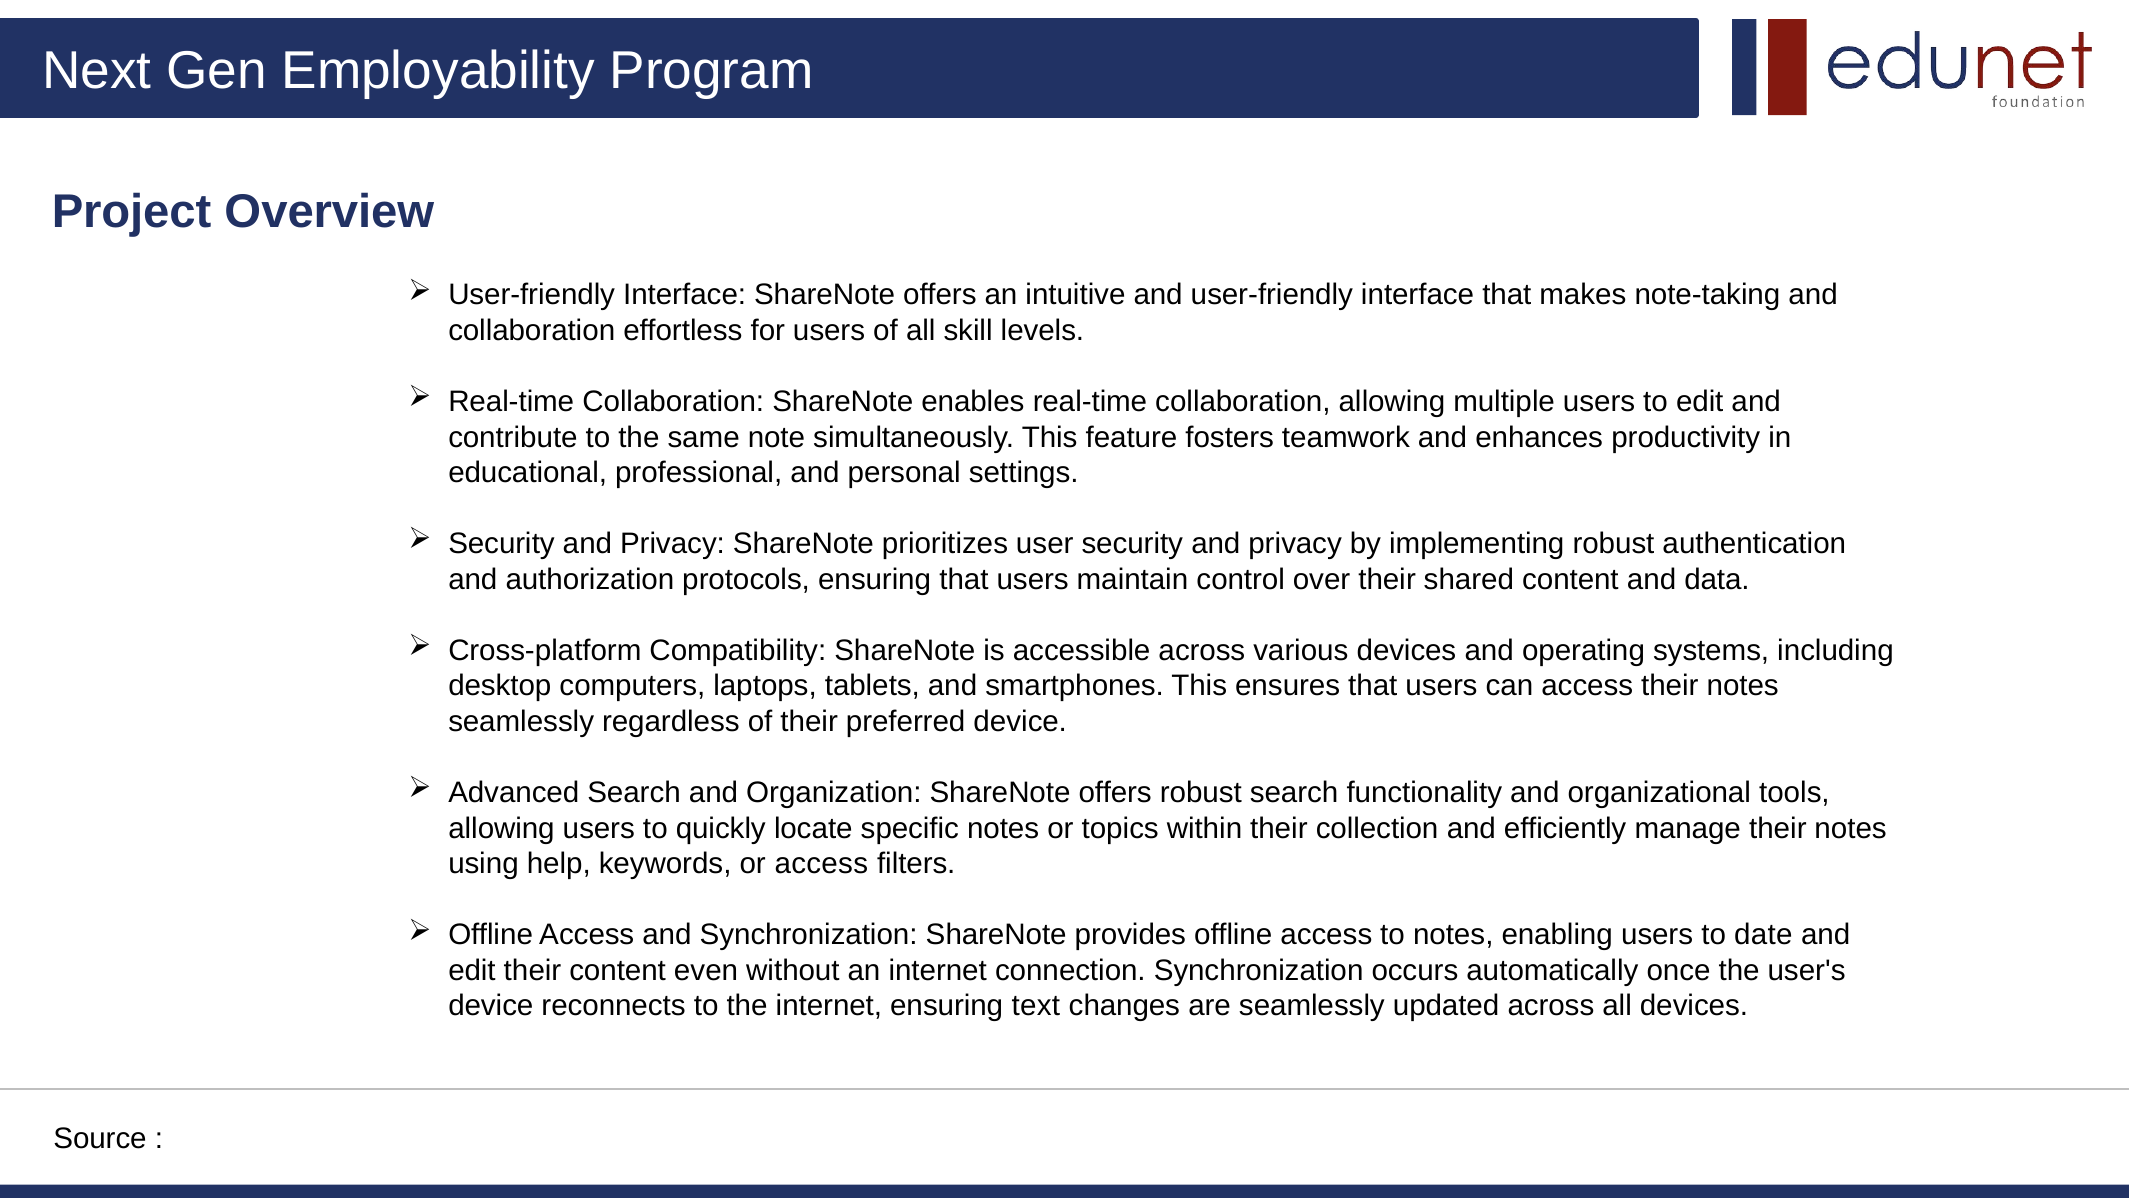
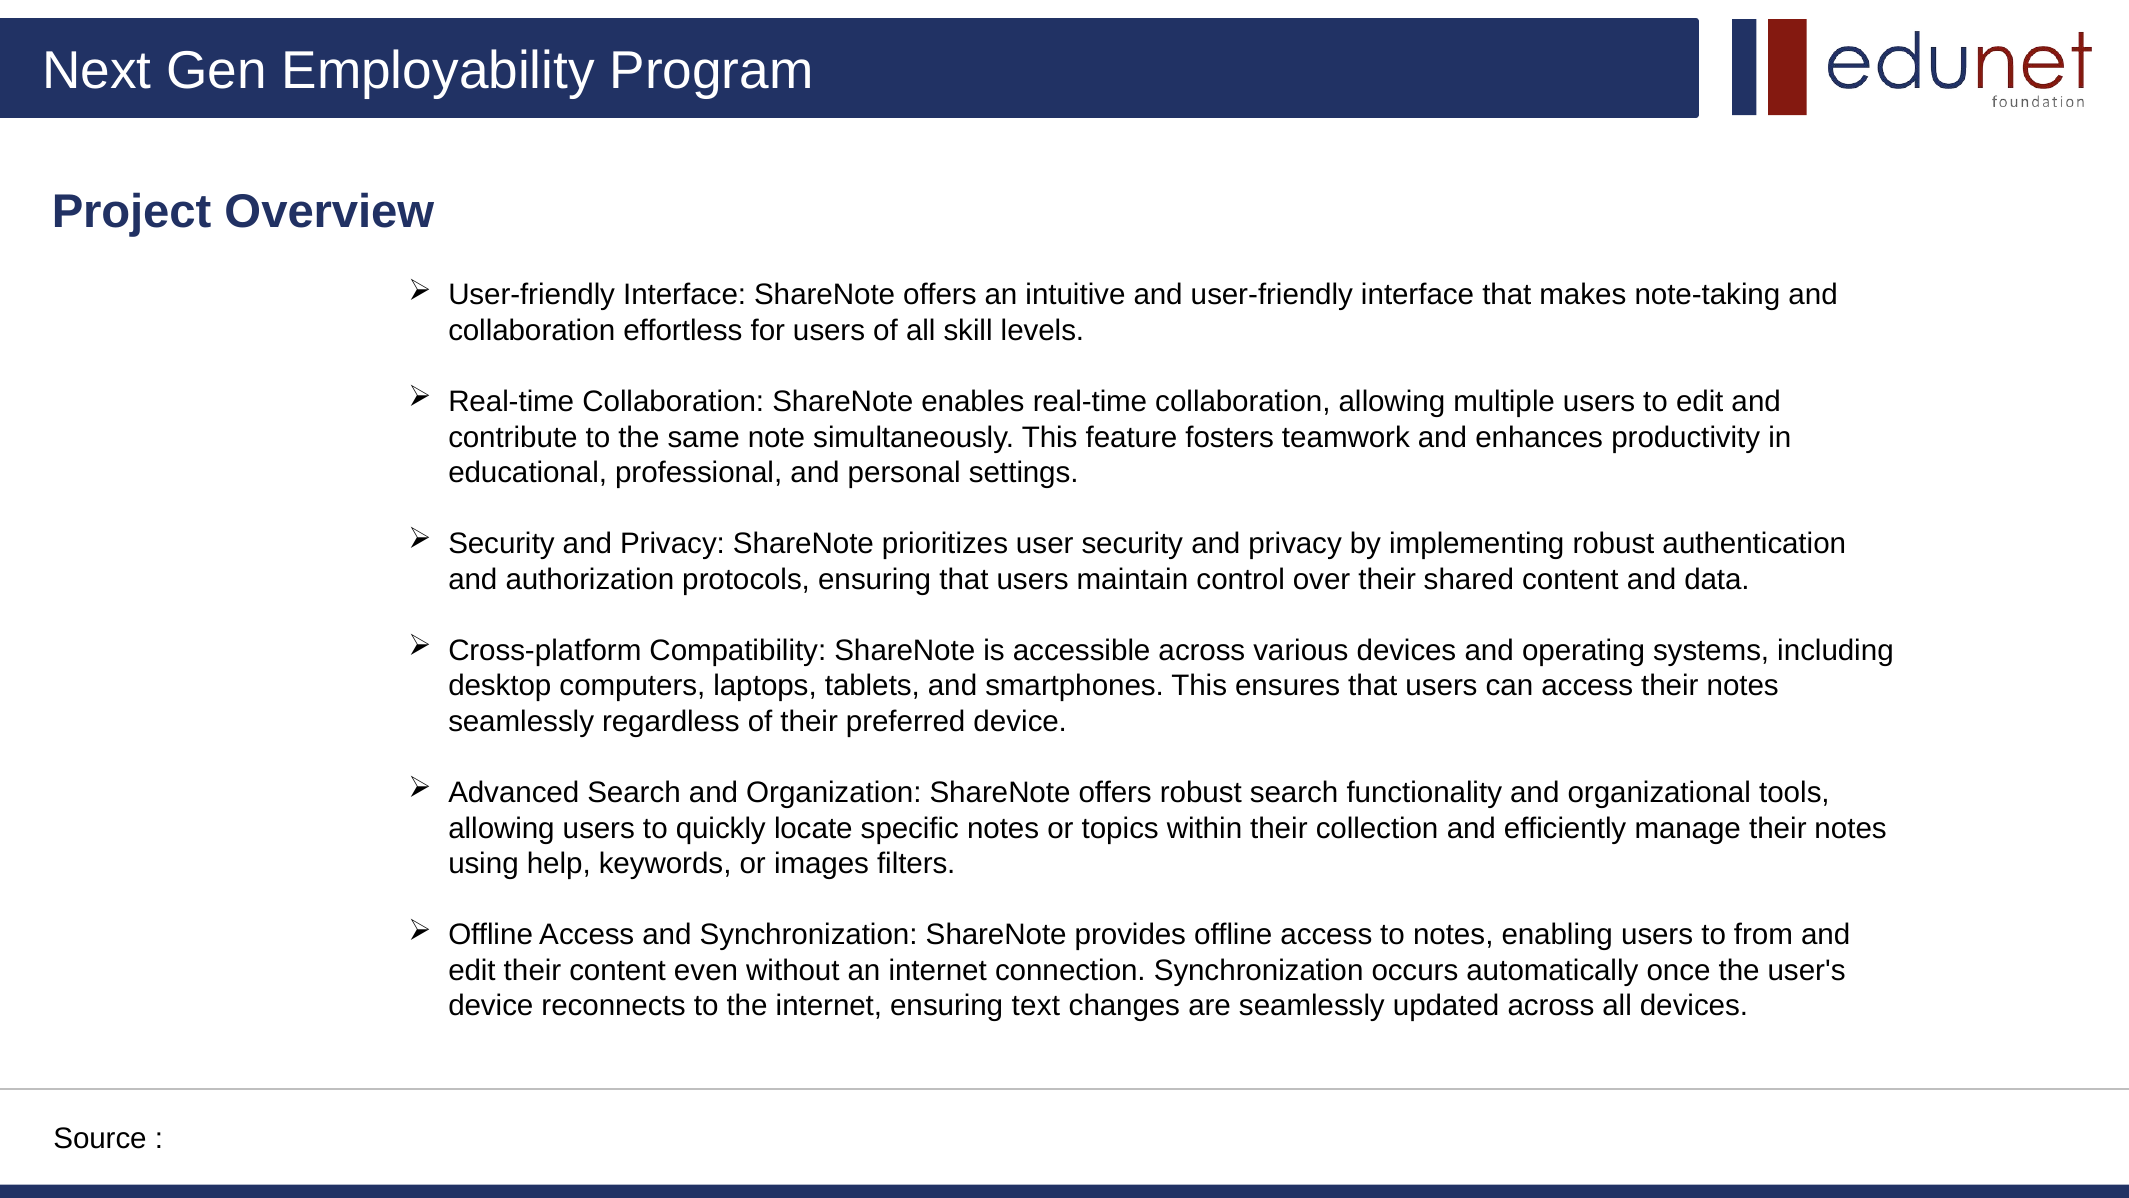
or access: access -> images (822, 864)
date: date -> from (1764, 935)
